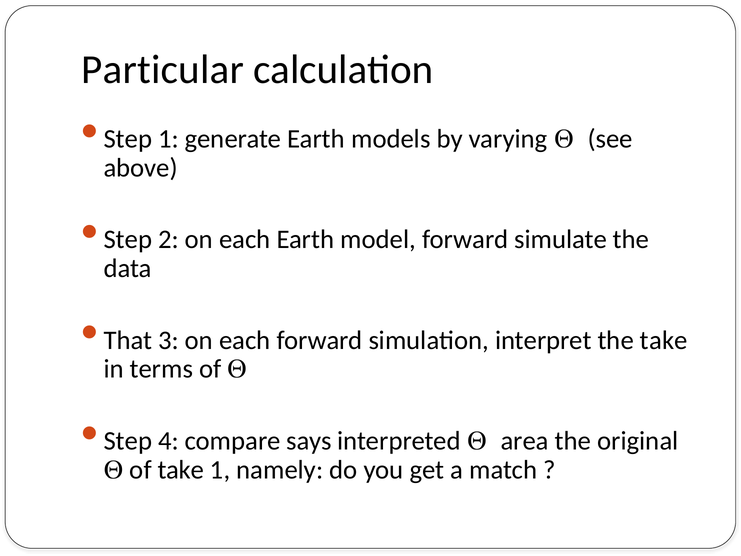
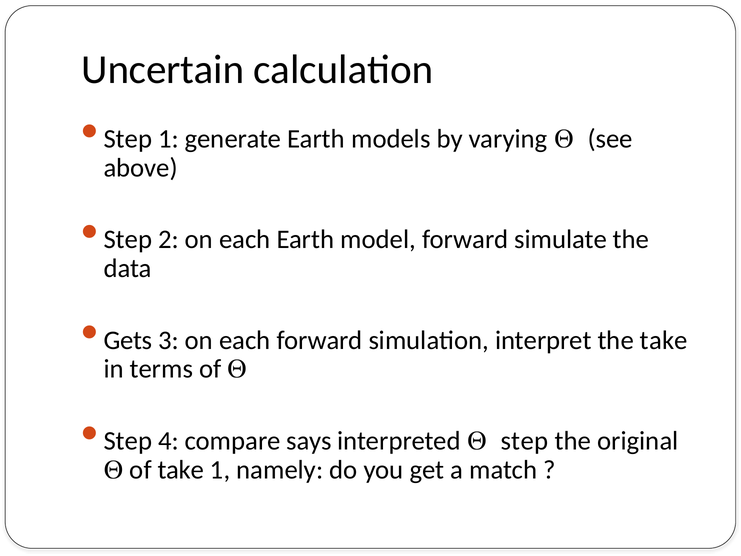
Particular: Particular -> Uncertain (163, 70)
That: That -> Gets (128, 340)
area: area -> step (524, 441)
